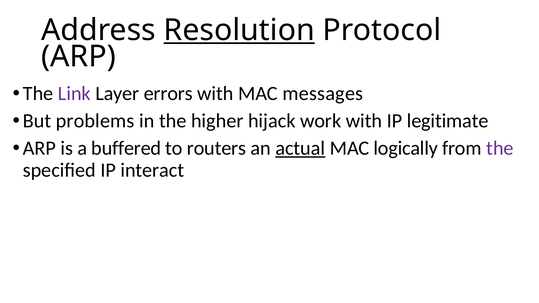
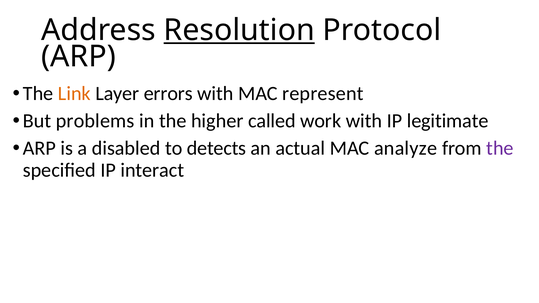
Link colour: purple -> orange (74, 94)
messages: messages -> represent (323, 94)
hijack: hijack -> called (272, 121)
buffered: buffered -> disabled (126, 148)
routers: routers -> detects (217, 148)
actual underline: present -> none (300, 148)
logically: logically -> analyze (406, 148)
